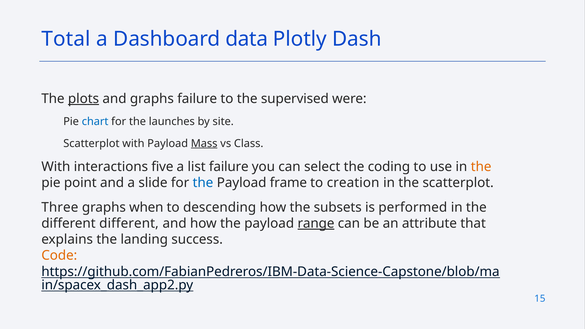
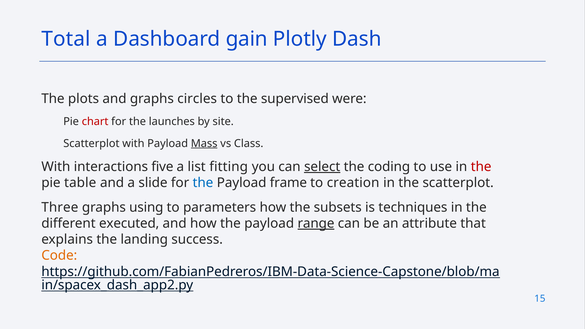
data: data -> gain (247, 39)
plots underline: present -> none (84, 99)
graphs failure: failure -> circles (197, 99)
chart colour: blue -> red (95, 122)
list failure: failure -> fitting (229, 167)
select underline: none -> present (322, 167)
the colour: orange -> red (481, 167)
point: point -> table (80, 183)
when: when -> using (146, 207)
descending: descending -> parameters (220, 207)
performed: performed -> techniques (413, 207)
different different: different -> executed (129, 223)
